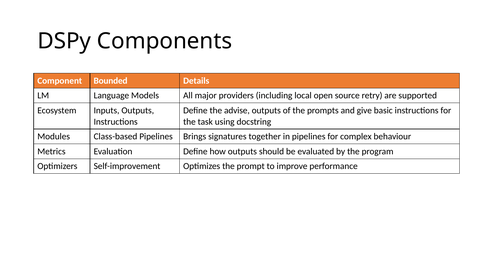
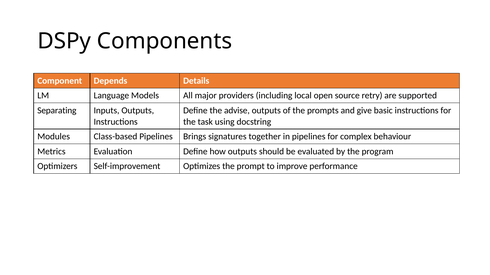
Bounded: Bounded -> Depends (111, 81)
Ecosystem: Ecosystem -> Separating (57, 111)
